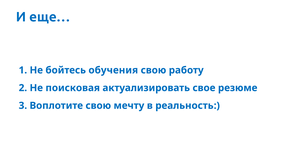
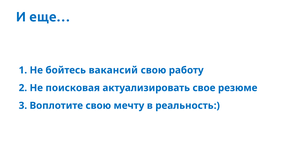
обучения: обучения -> вакансий (113, 70)
